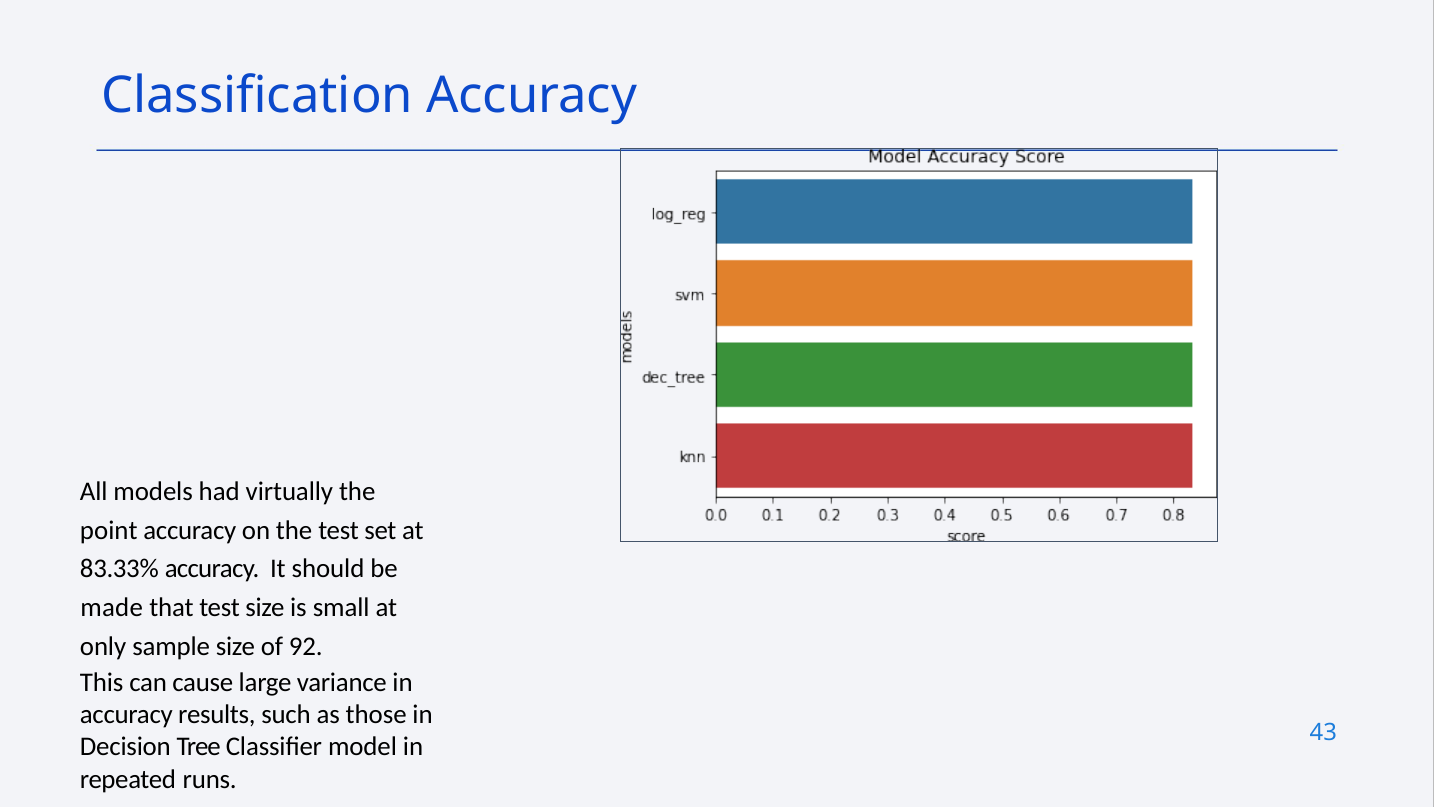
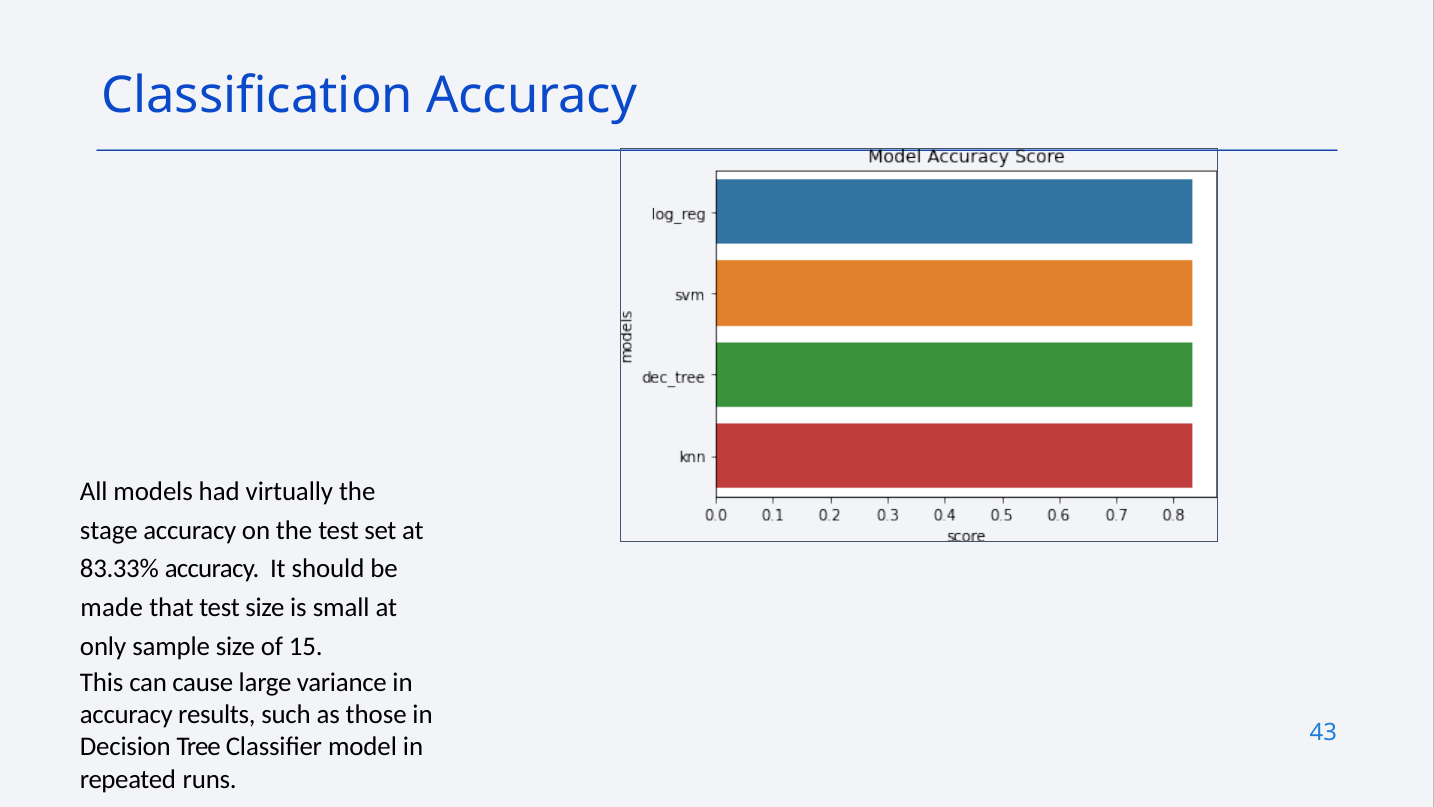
point: point -> stage (109, 530)
92: 92 -> 15 (306, 646)
